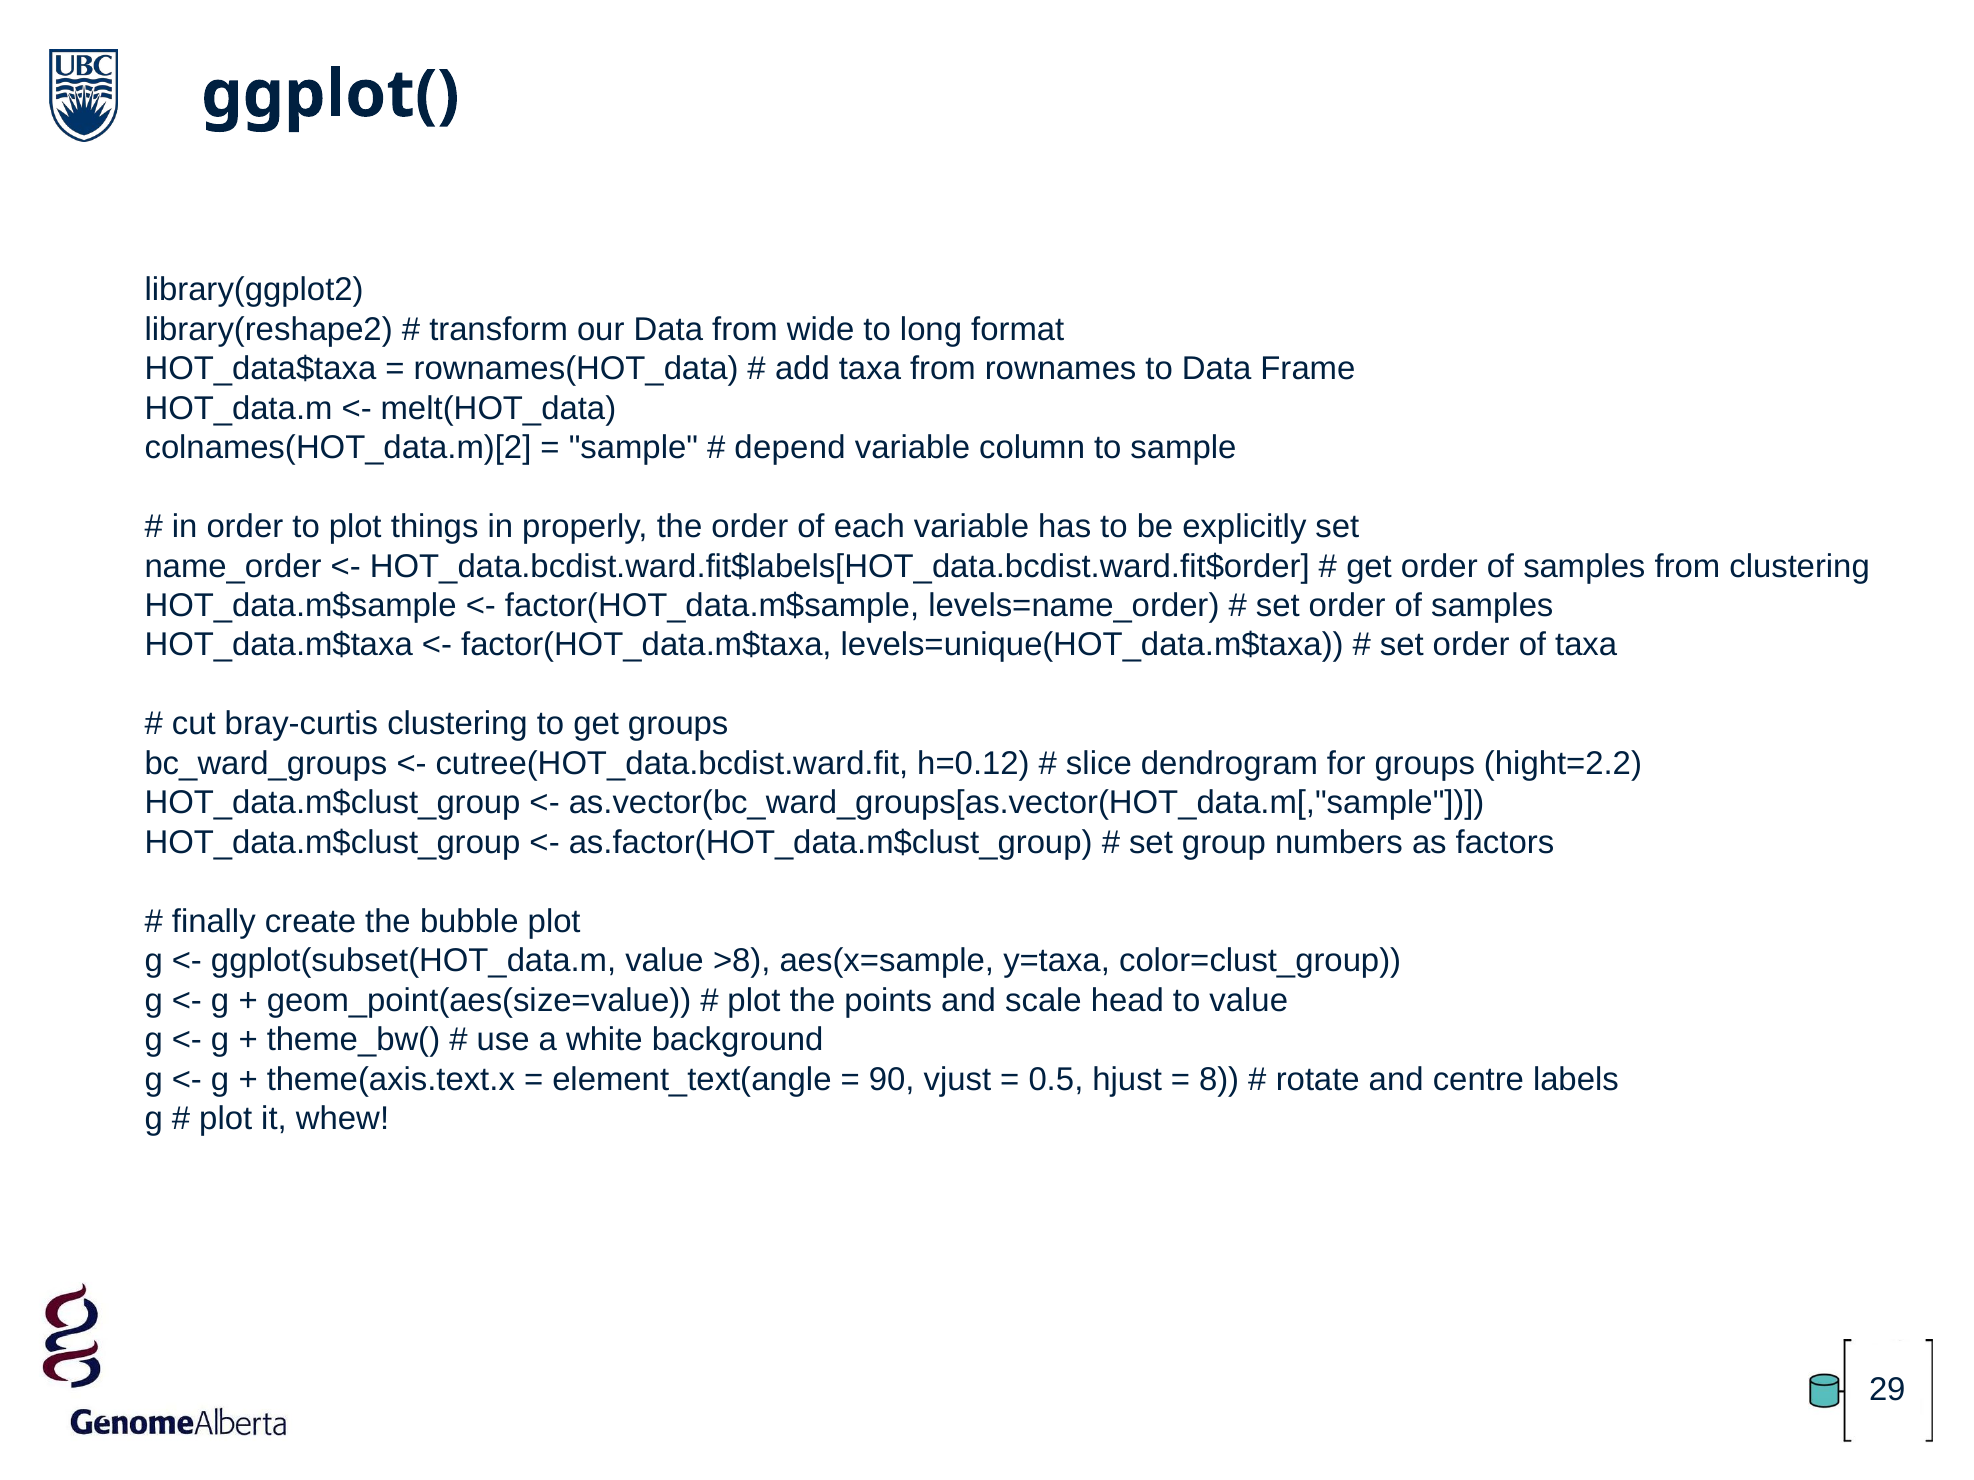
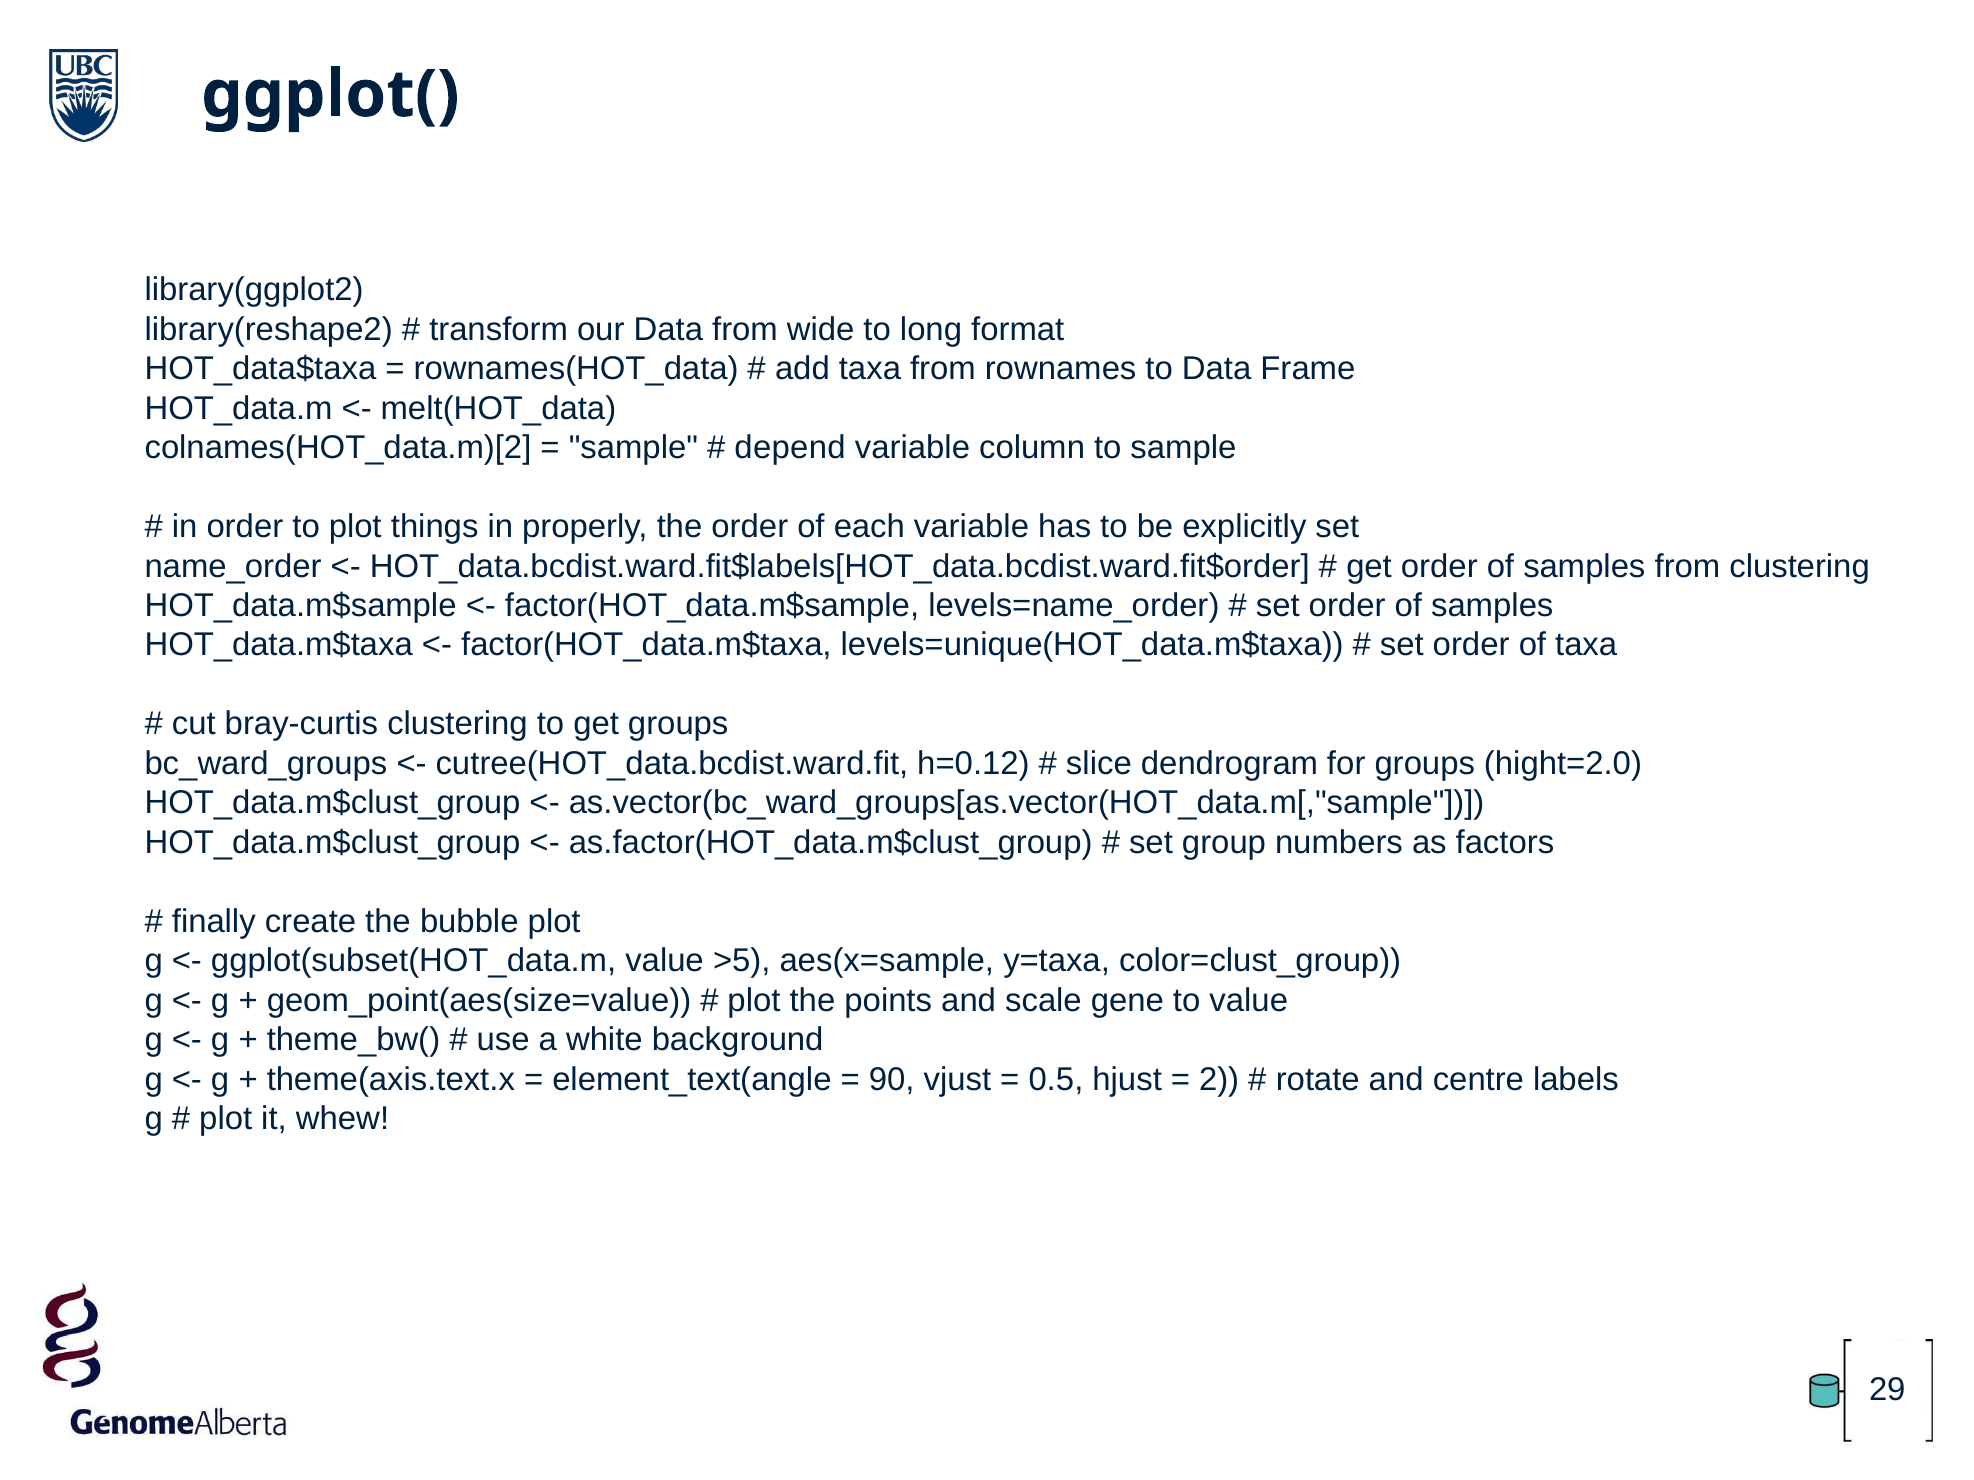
hight=2.2: hight=2.2 -> hight=2.0 (1563, 764)
>8: >8 -> >5 (742, 961)
head: head -> gene (1127, 1001)
8: 8 -> 2 (1219, 1080)
